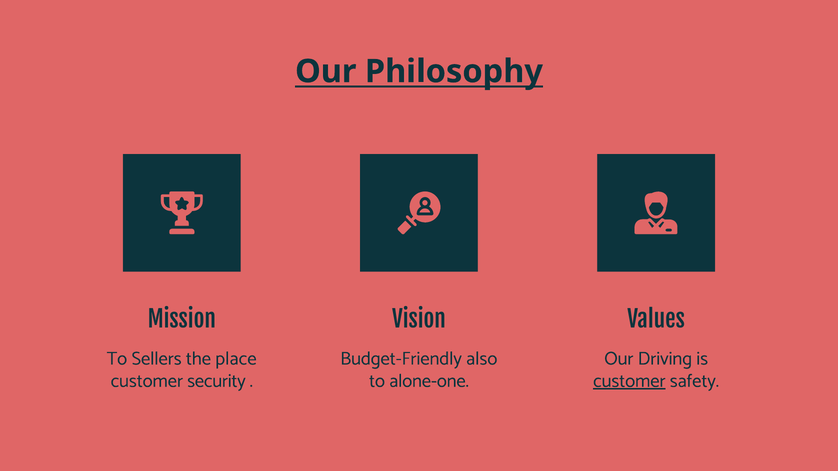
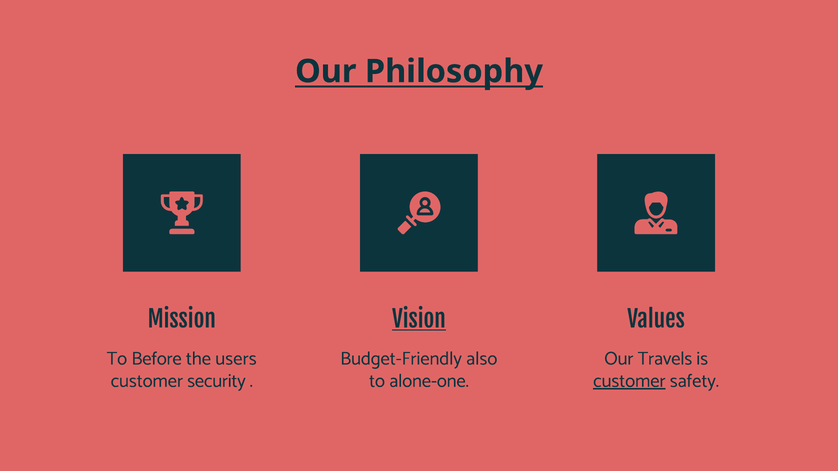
Vision underline: none -> present (419, 320)
Sellers: Sellers -> Before (157, 359)
place: place -> users (236, 359)
Driving: Driving -> Travels (665, 359)
